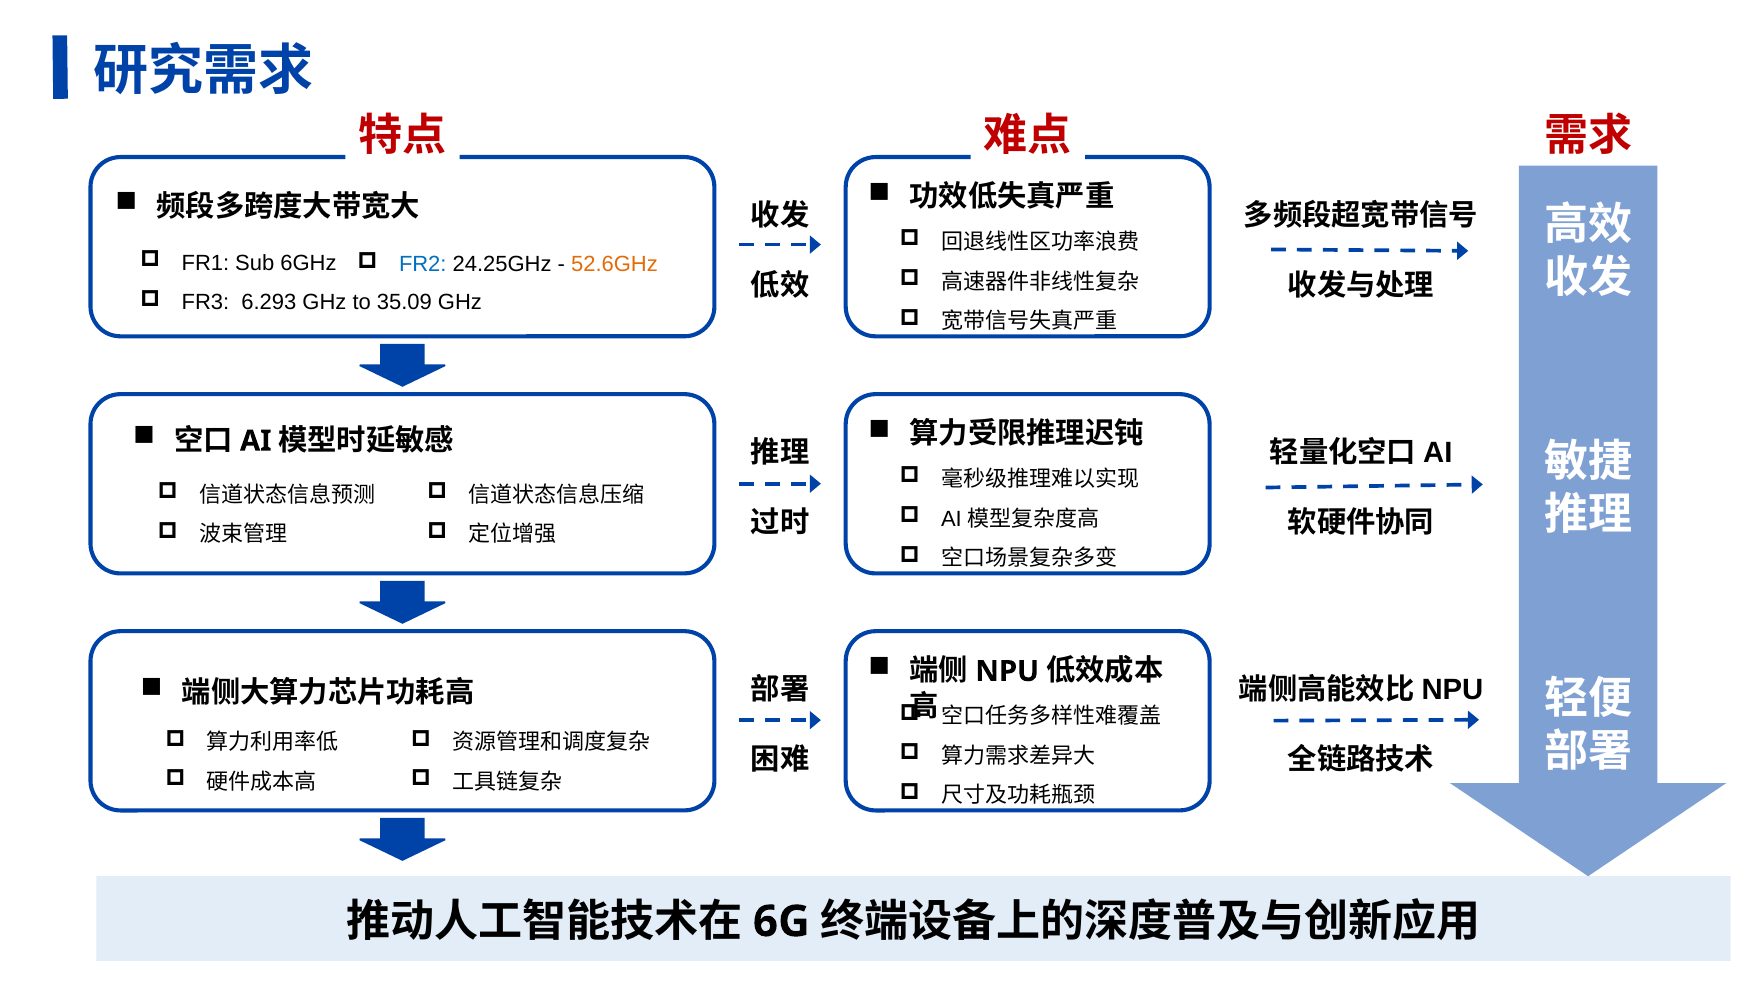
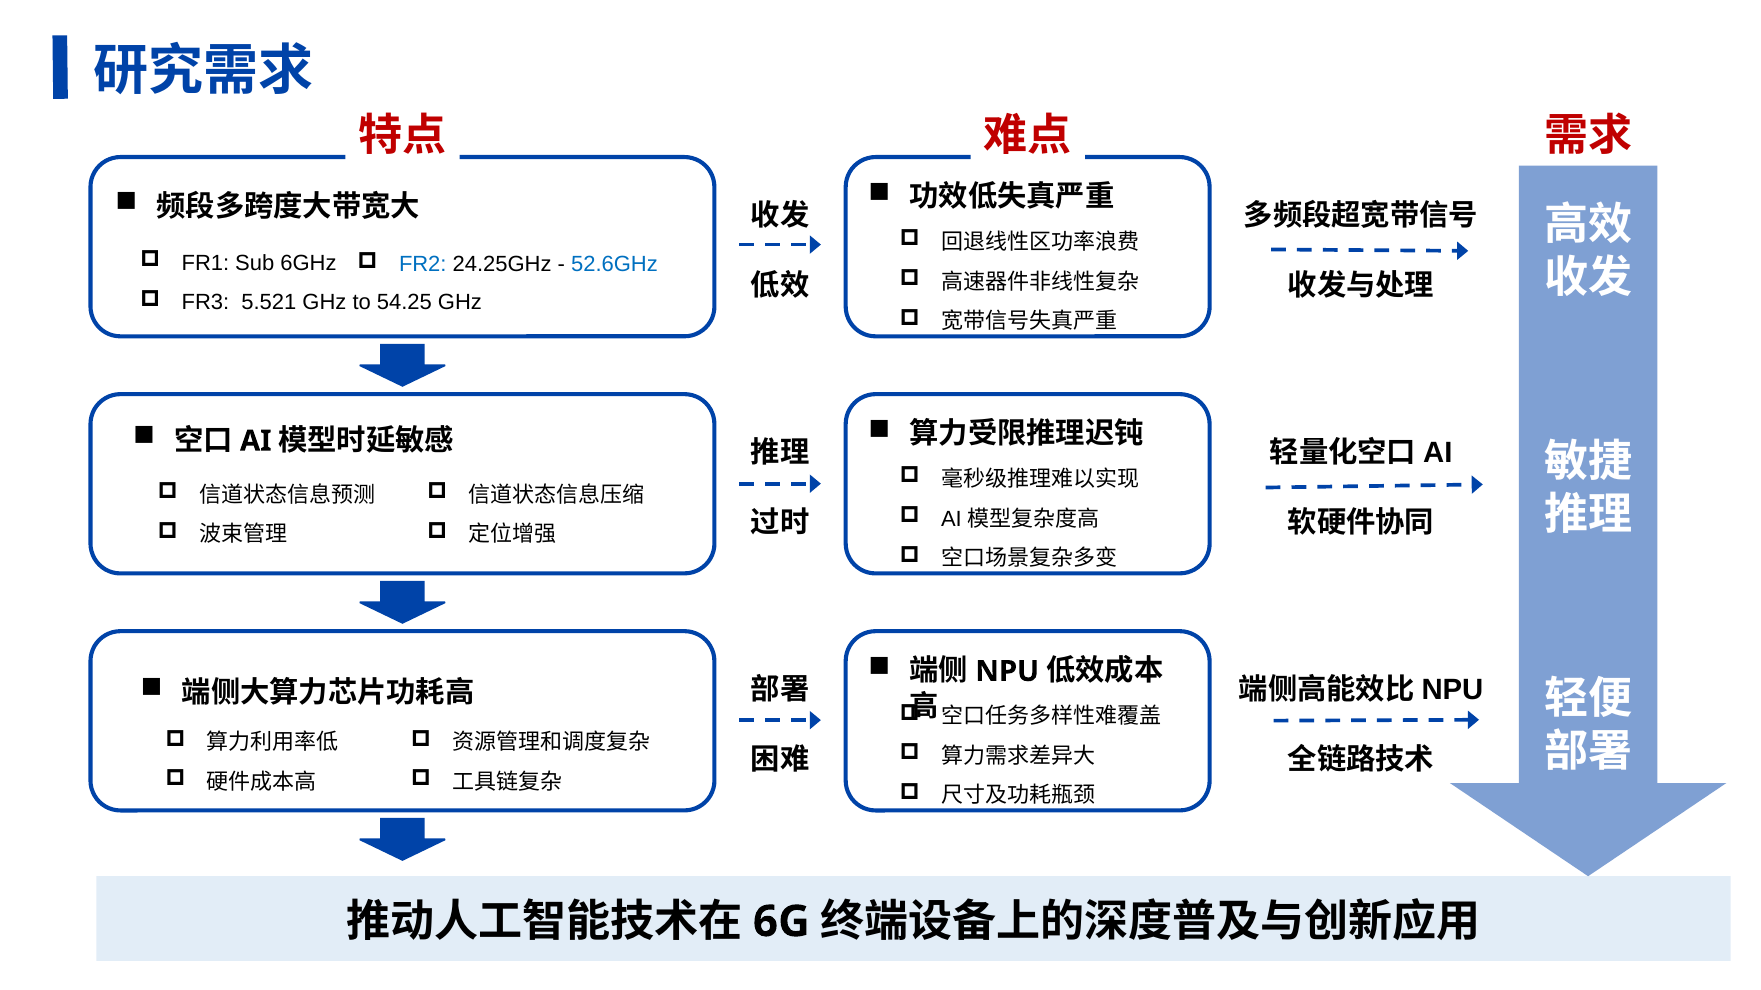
52.6GHz colour: orange -> blue (614, 265)
6.293: 6.293 -> 5.521 (269, 303)
35.09: 35.09 -> 54.25 (404, 303)
